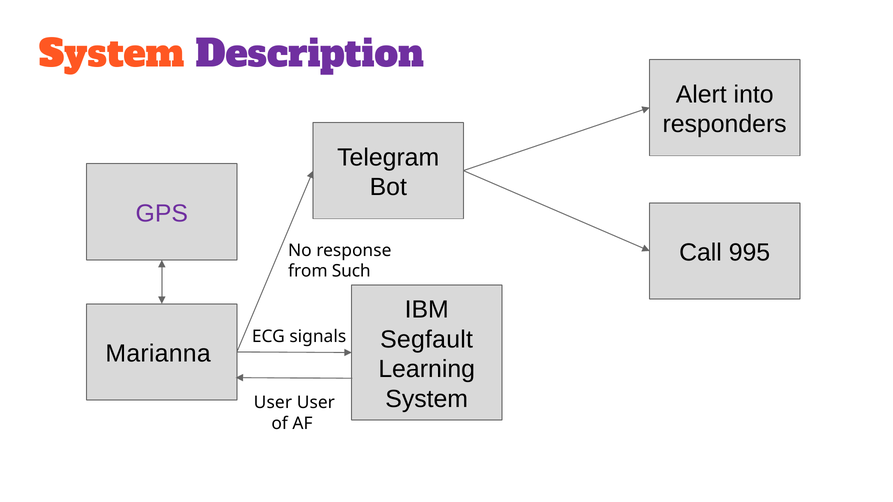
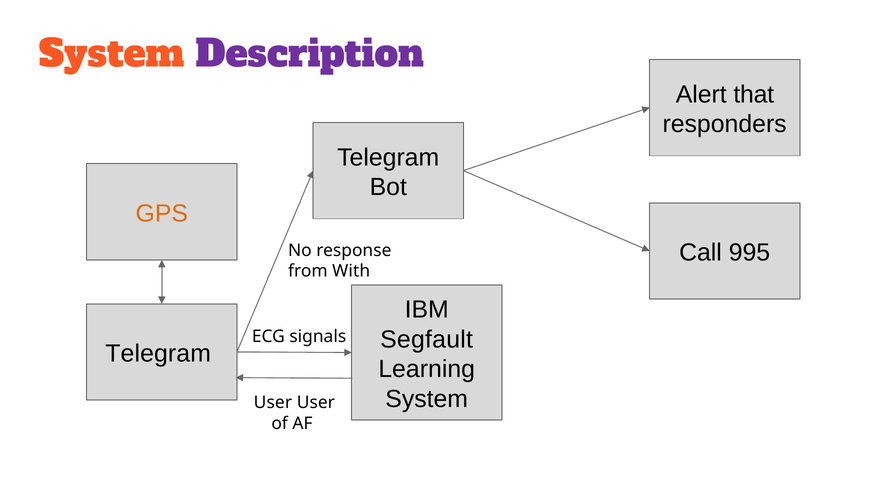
into: into -> that (754, 94)
GPS colour: purple -> orange (162, 214)
Such: Such -> With (351, 271)
Marianna: Marianna -> Telegram (158, 354)
